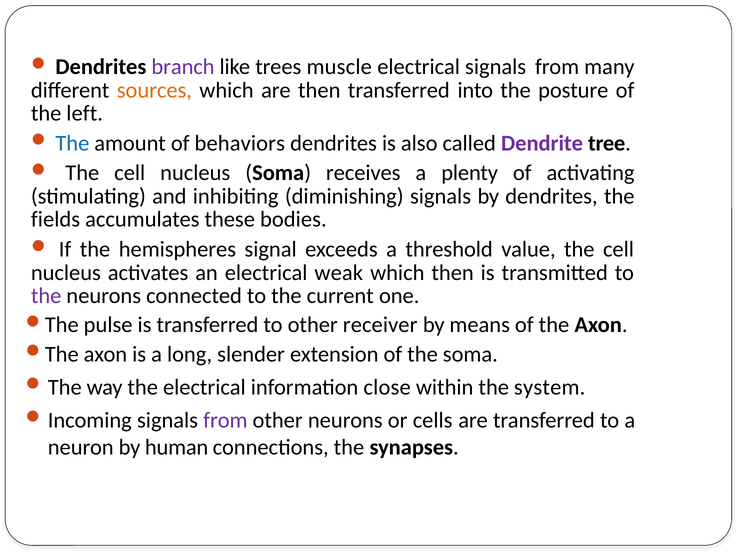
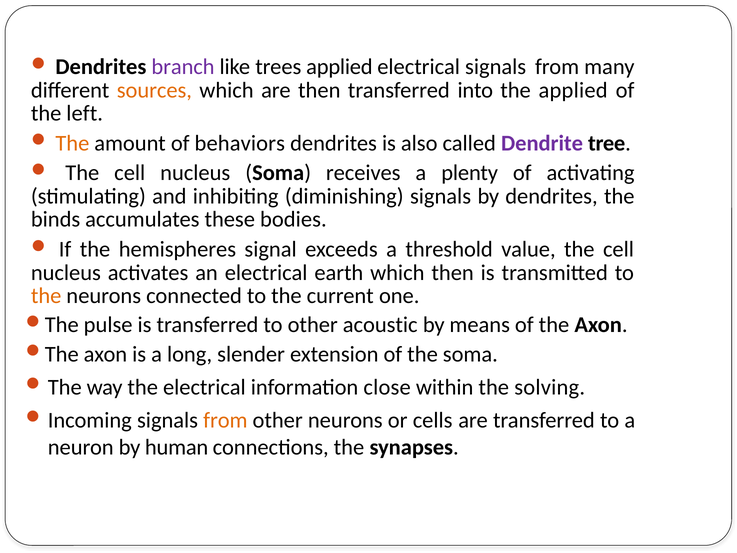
trees muscle: muscle -> applied (339, 67)
the posture: posture -> applied (573, 90)
The colour: blue -> orange (72, 143)
fields: fields -> binds (56, 219)
weak: weak -> earth (339, 272)
the colour: purple -> orange (46, 296)
receiver: receiver -> acoustic (380, 325)
system: system -> solving (550, 387)
from colour: purple -> orange (225, 420)
